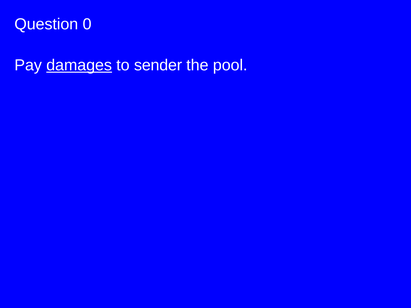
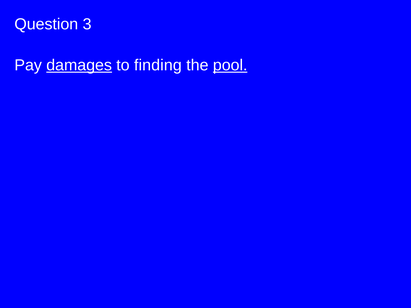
0: 0 -> 3 (87, 24)
sender: sender -> finding (158, 65)
pool underline: none -> present (230, 65)
